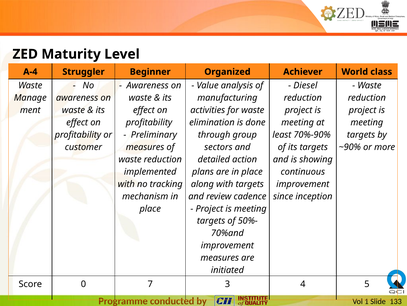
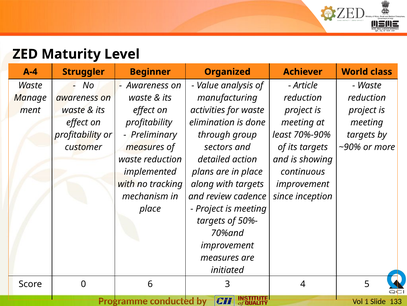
Diesel: Diesel -> Article (305, 85)
7: 7 -> 6 (150, 283)
